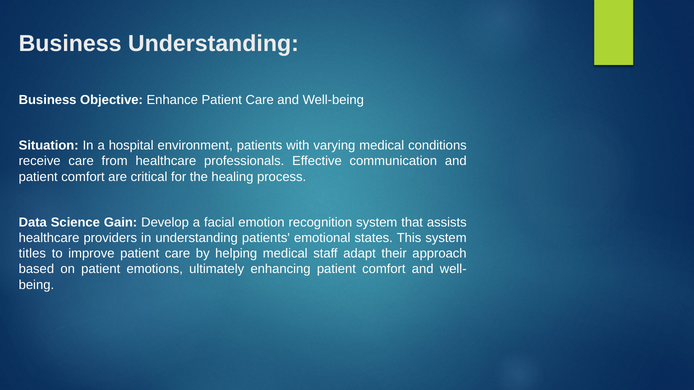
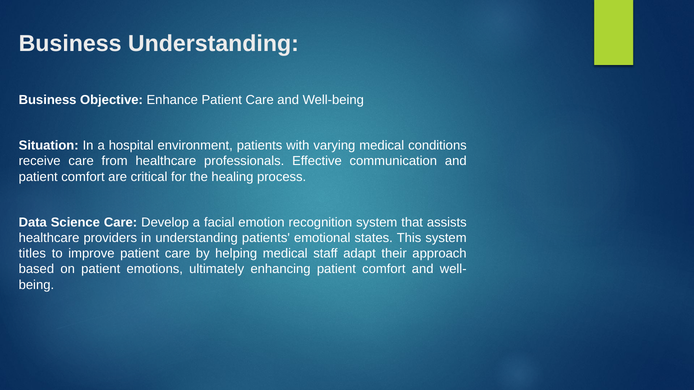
Science Gain: Gain -> Care (121, 223)
